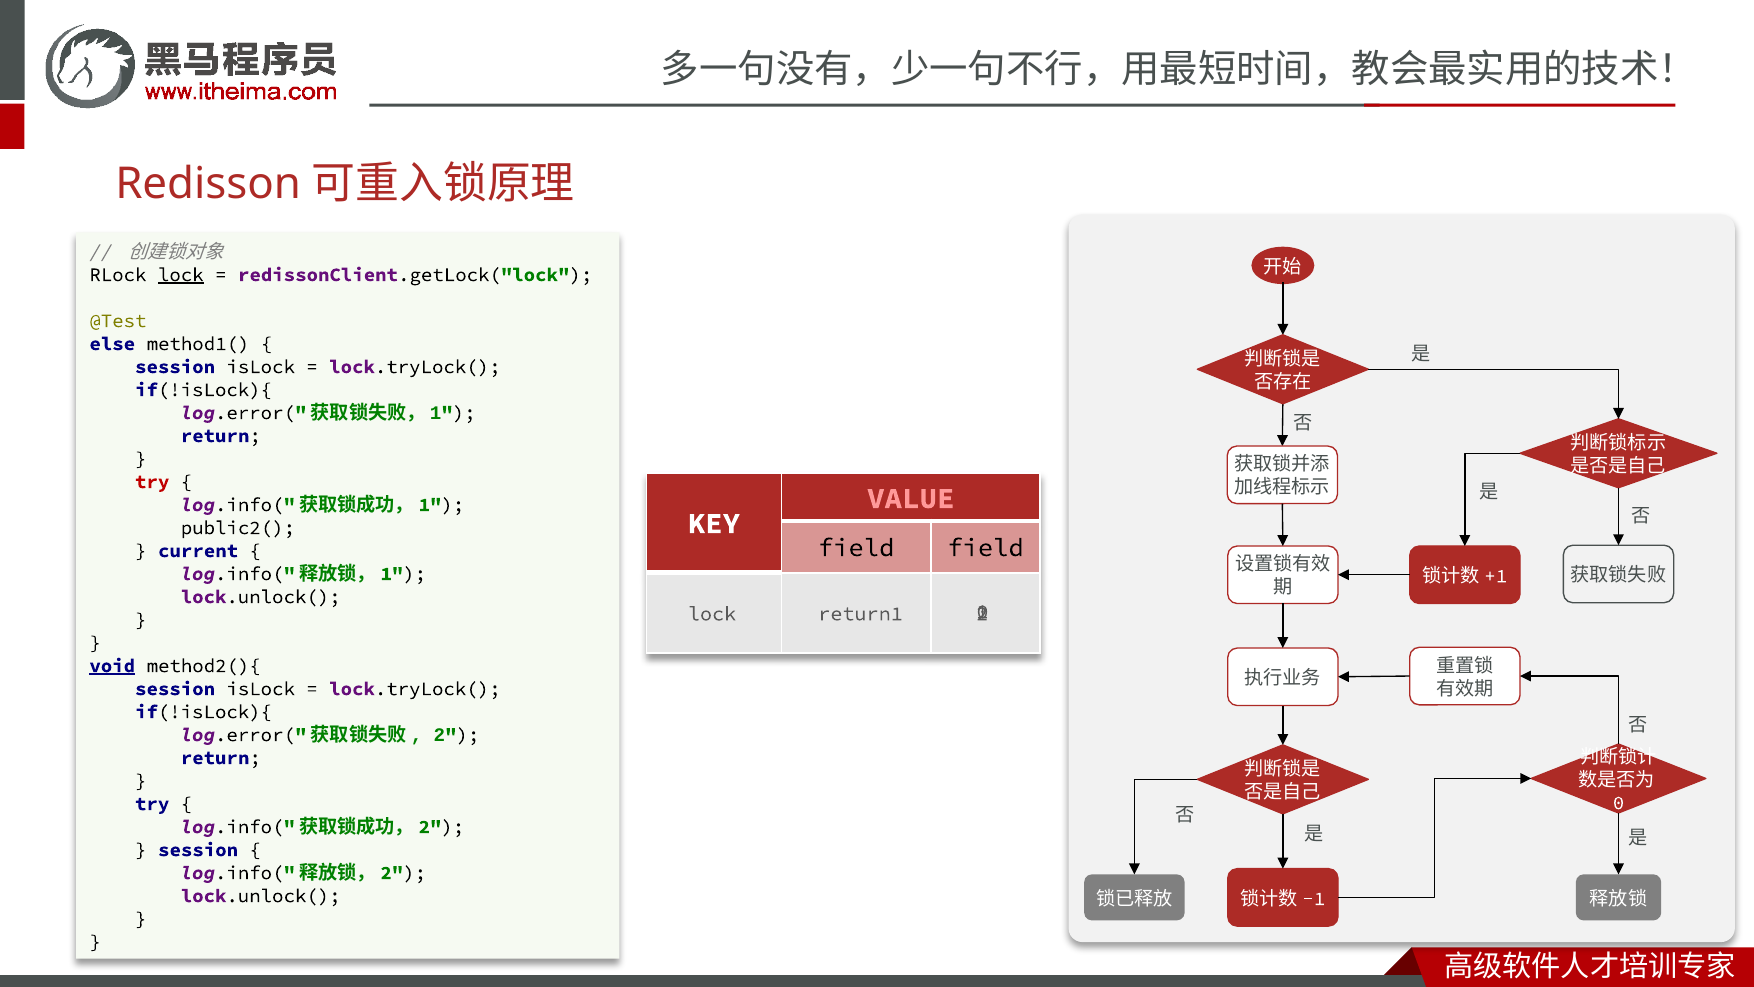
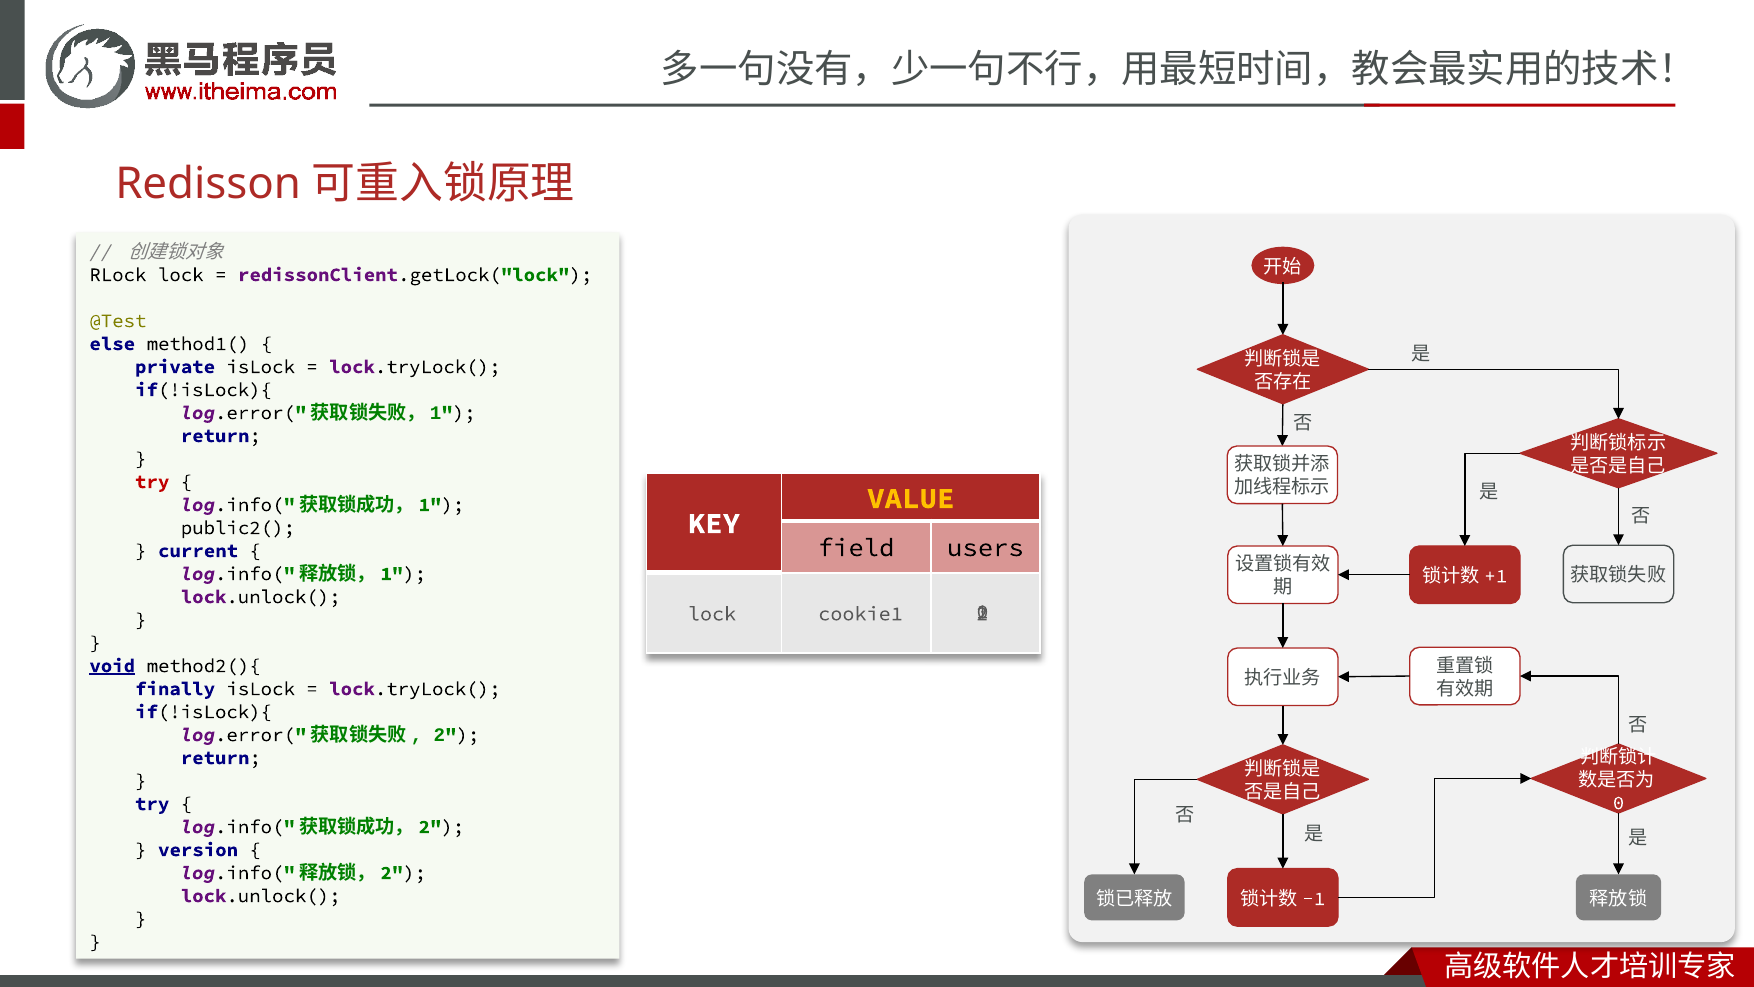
lock underline: present -> none (181, 275)
session: session -> private (175, 367)
VALUE colour: pink -> yellow (911, 498)
field field: field -> users (985, 547)
return1: return1 -> cookie1 (861, 613)
session: session -> finally (175, 689)
session: session -> version (198, 850)
